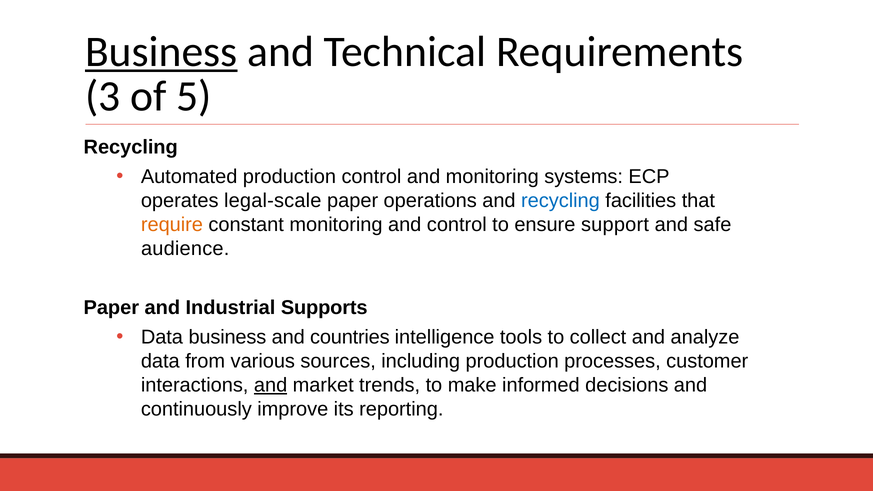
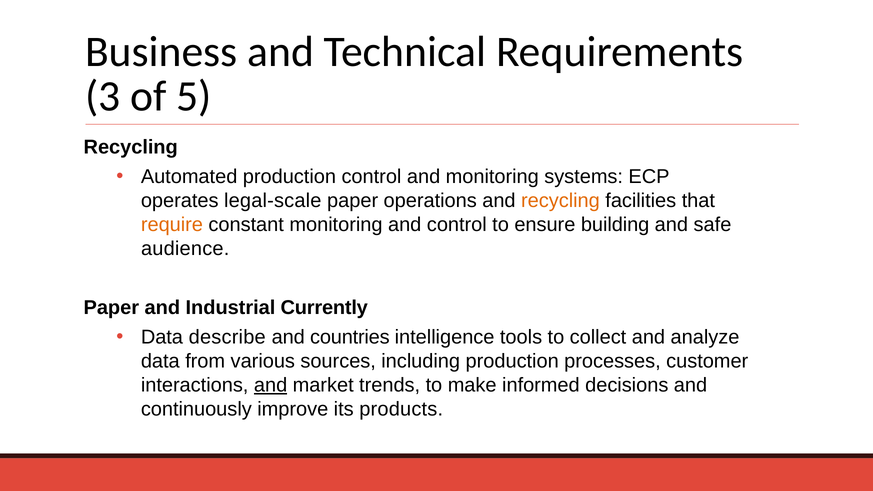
Business underline: present -> none (161, 52)
recycling colour: blue -> orange (560, 201)
support: support -> building (615, 225)
Supports: Supports -> Currently (324, 308)
Data business: business -> describe (227, 337)
reporting: reporting -> products (401, 409)
